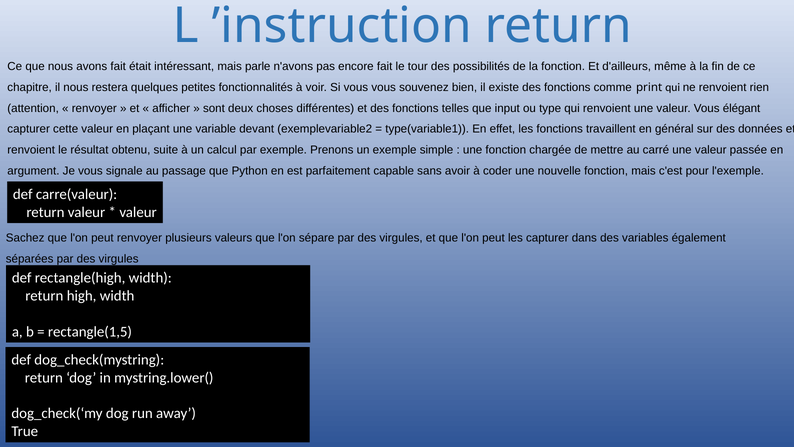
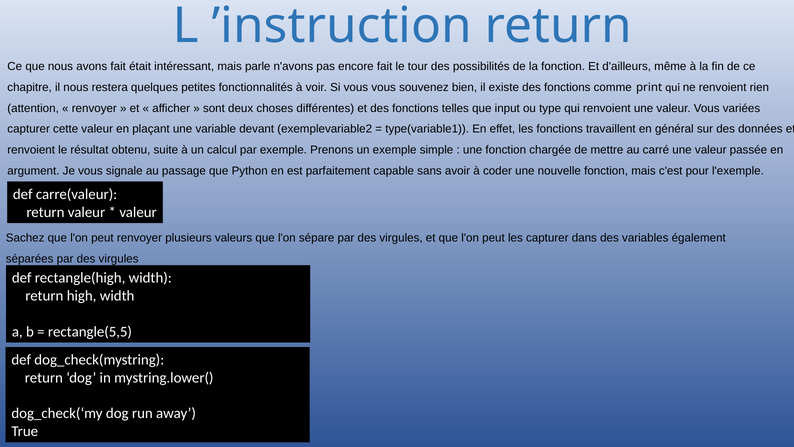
élégant: élégant -> variées (742, 108)
rectangle(1,5: rectangle(1,5 -> rectangle(5,5 (90, 331)
